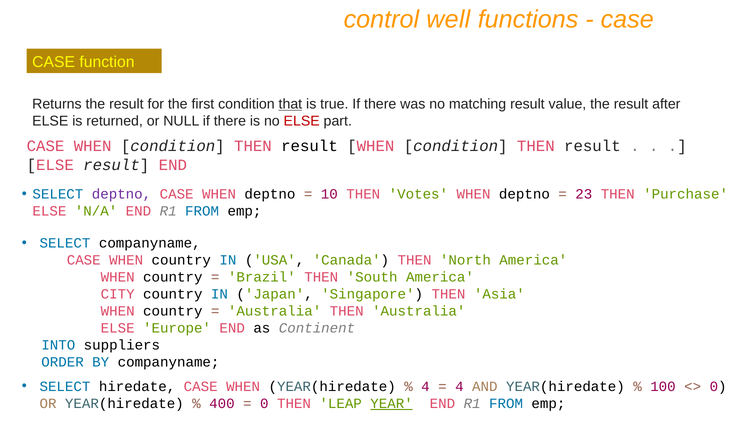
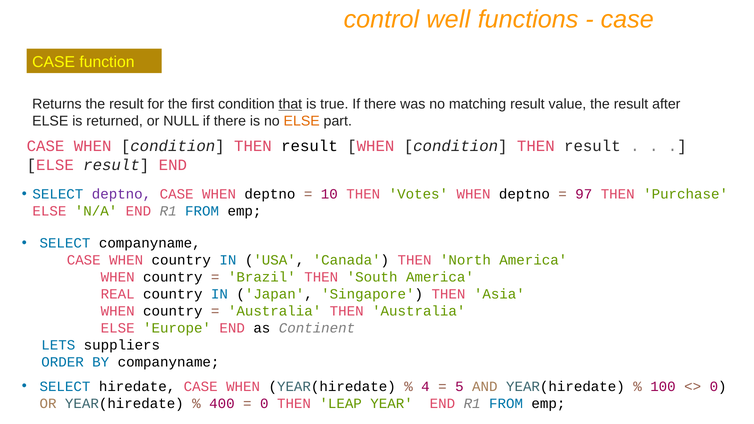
ELSE colour: red -> orange (302, 121)
23: 23 -> 97 (584, 194)
CITY: CITY -> REAL (118, 294)
INTO: INTO -> LETS (58, 345)
4: 4 -> 5 (459, 387)
YEAR underline: present -> none (392, 404)
